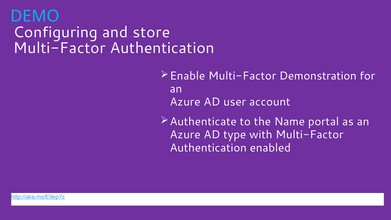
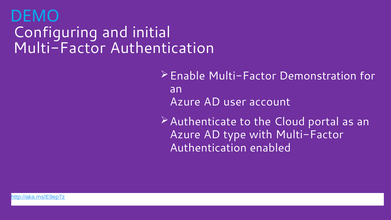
store: store -> initial (151, 32)
Name: Name -> Cloud (290, 122)
